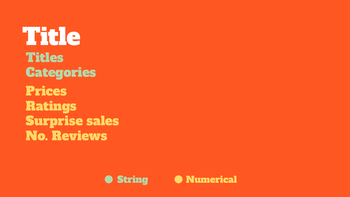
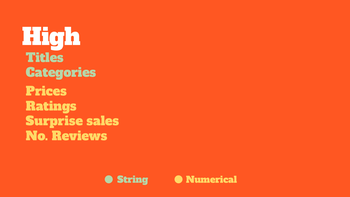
Title: Title -> High (51, 37)
